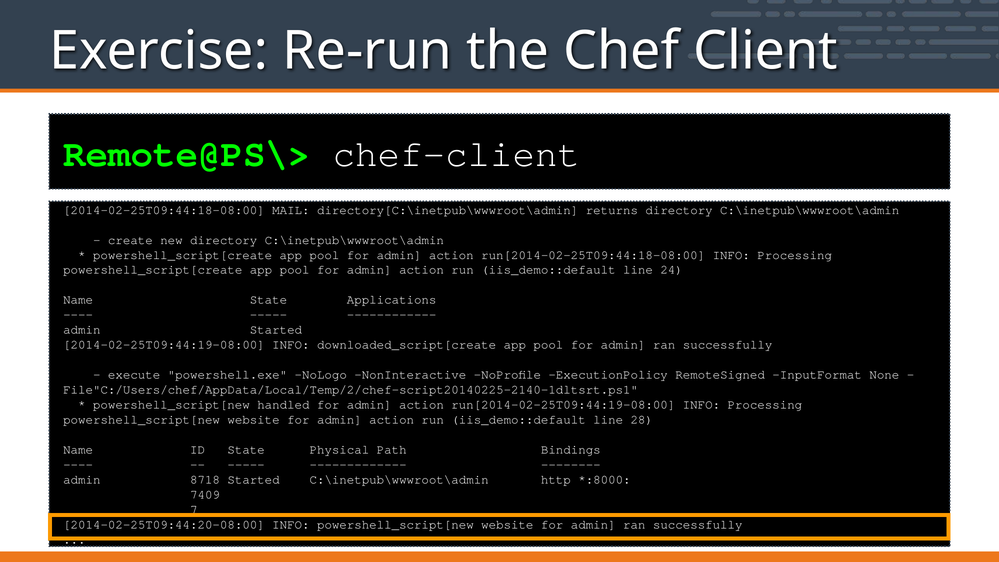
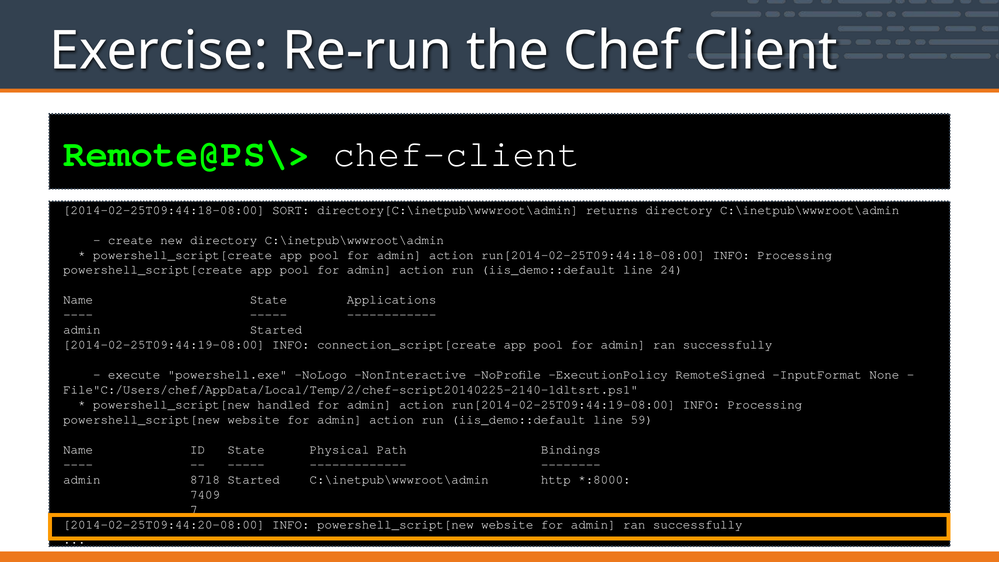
MAIL: MAIL -> SORT (291, 210)
downloaded_script[create: downloaded_script[create -> connection_script[create (407, 345)
28: 28 -> 59 (642, 420)
